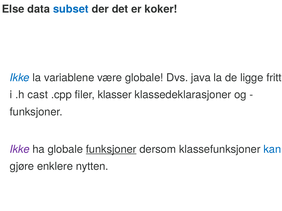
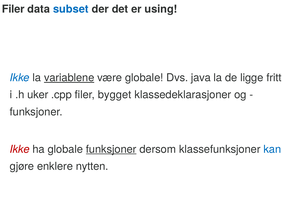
Else: Else -> Filer (13, 9)
koker: koker -> using (161, 9)
variablene underline: none -> present (69, 78)
cast: cast -> uker (38, 95)
klasser: klasser -> bygget (115, 95)
Ikke colour: purple -> red (20, 150)
